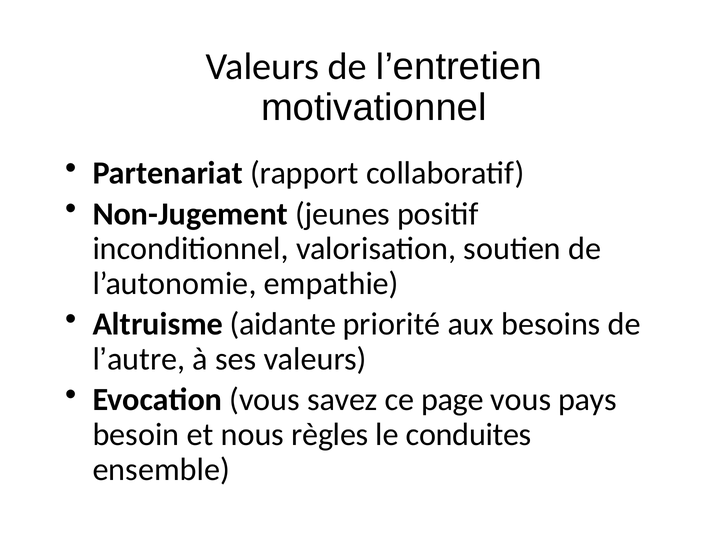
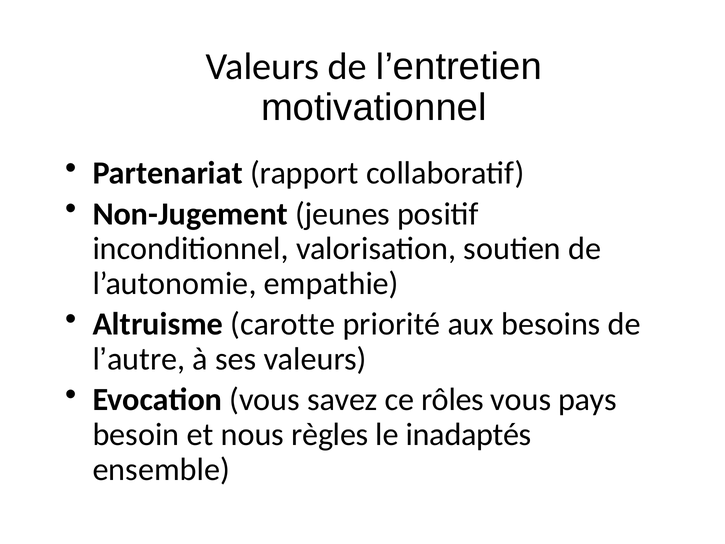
aidante: aidante -> carotte (283, 324)
page: page -> rôles (453, 400)
conduites: conduites -> inadaptés (469, 434)
